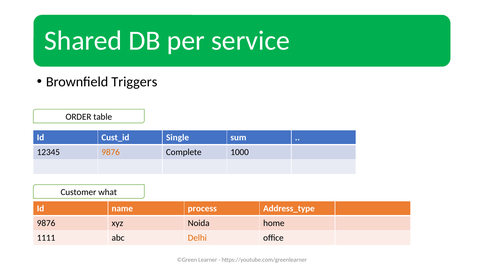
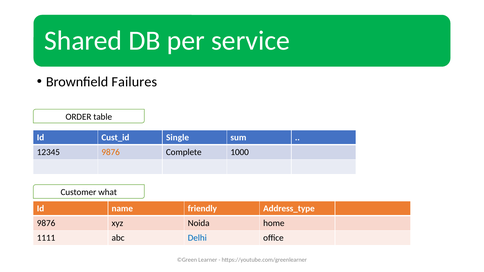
Triggers: Triggers -> Failures (134, 82)
process: process -> friendly (202, 209)
Delhi colour: orange -> blue (197, 238)
